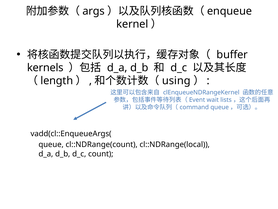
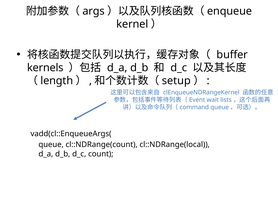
using: using -> setup (176, 81)
